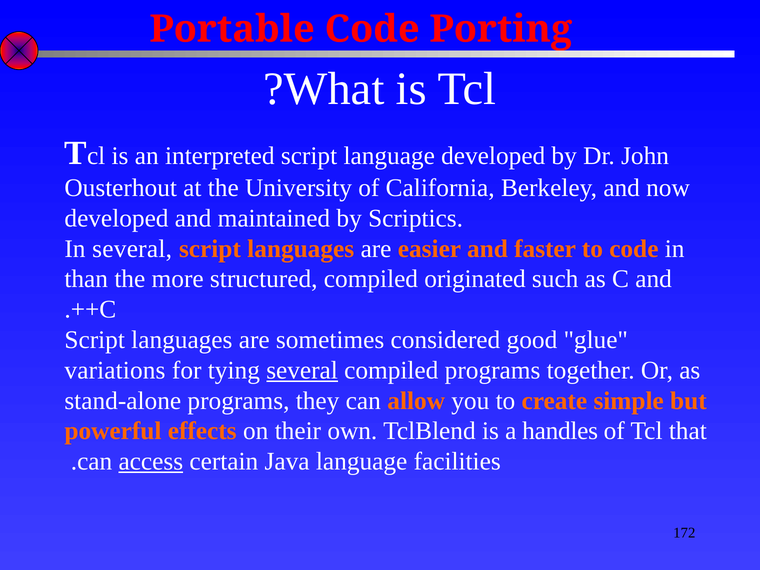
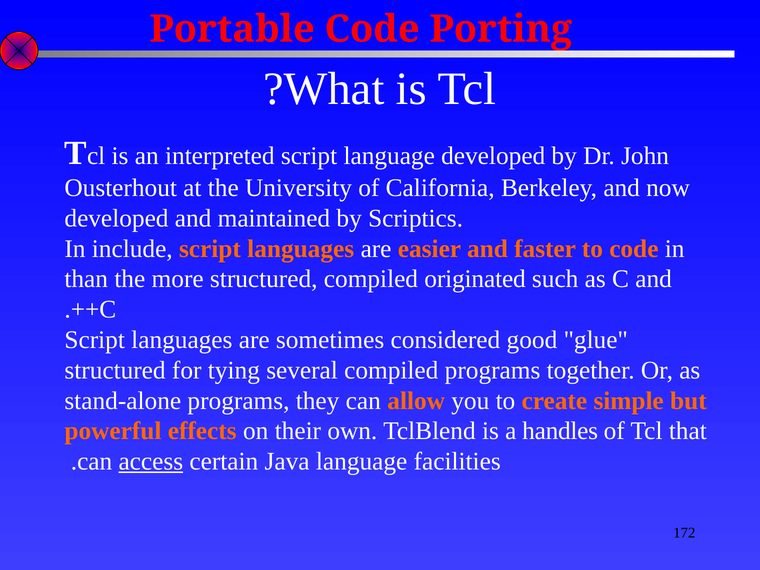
In several: several -> include (132, 249)
variations: variations -> structured (115, 370)
several underline: present -> none (302, 370)
